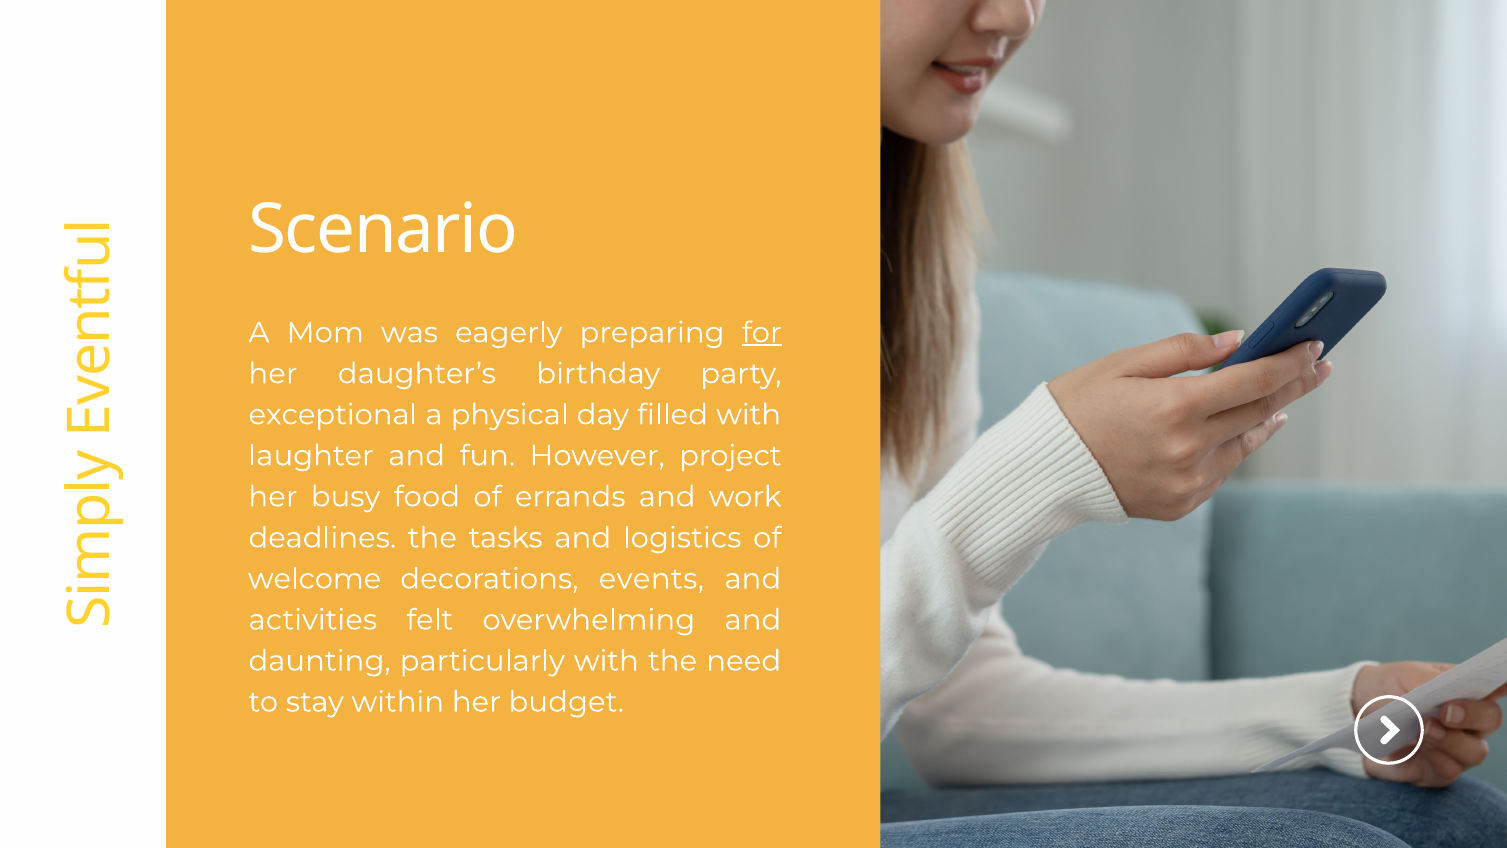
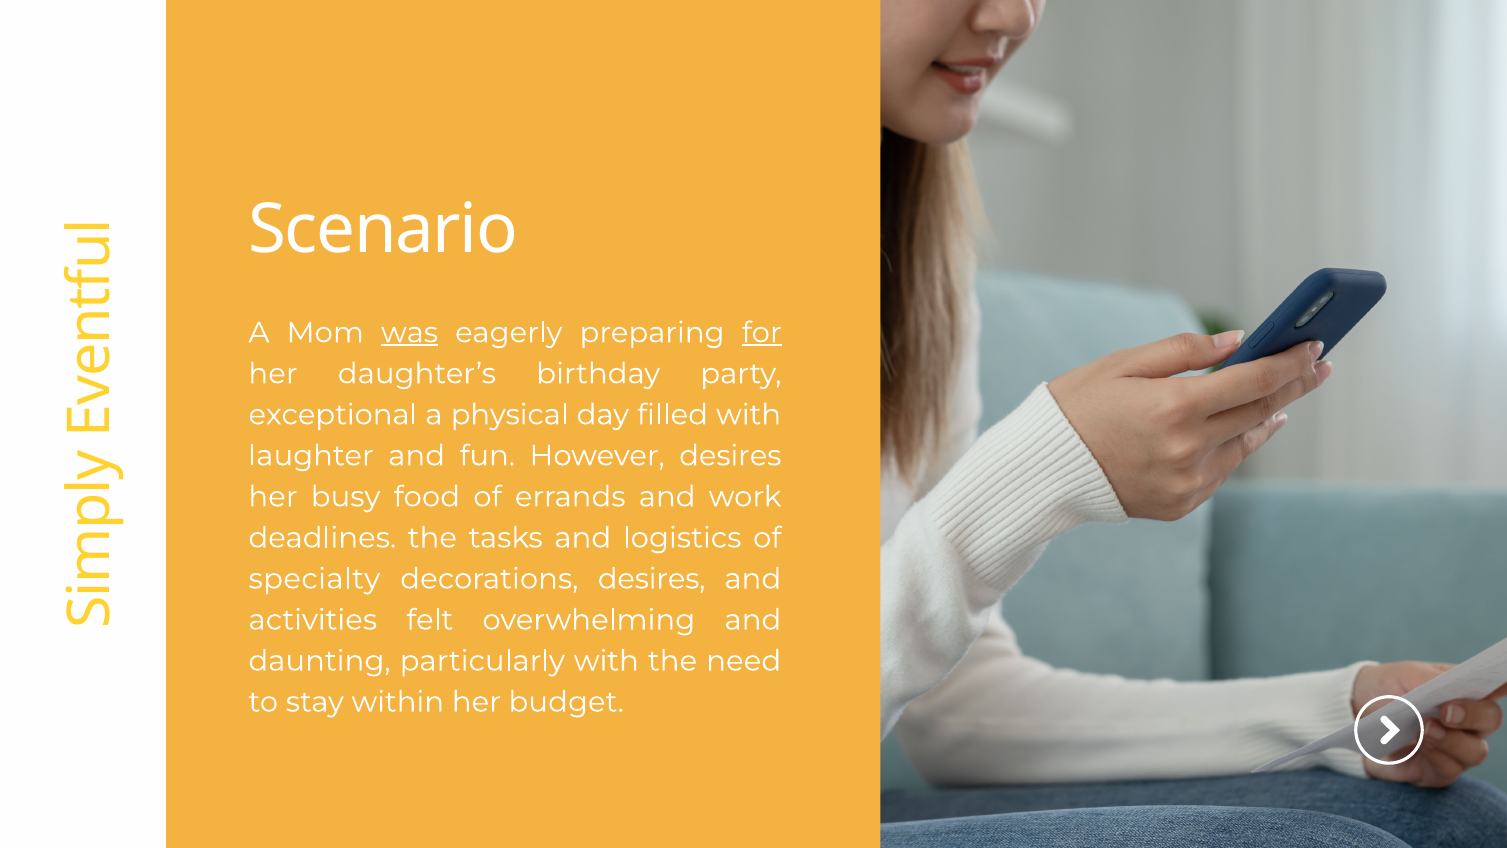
was underline: none -> present (410, 333)
However project: project -> desires (730, 456)
welcome: welcome -> specialty (314, 579)
decorations events: events -> desires (652, 579)
